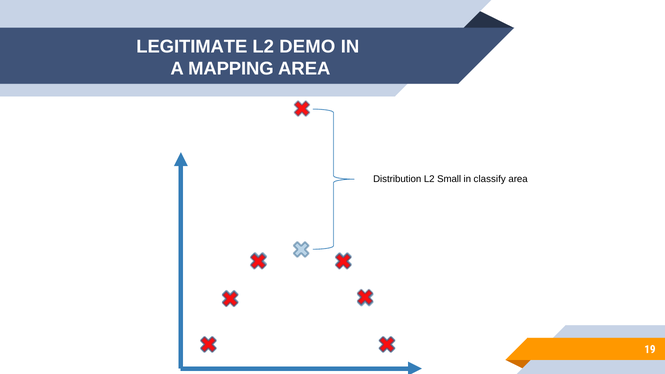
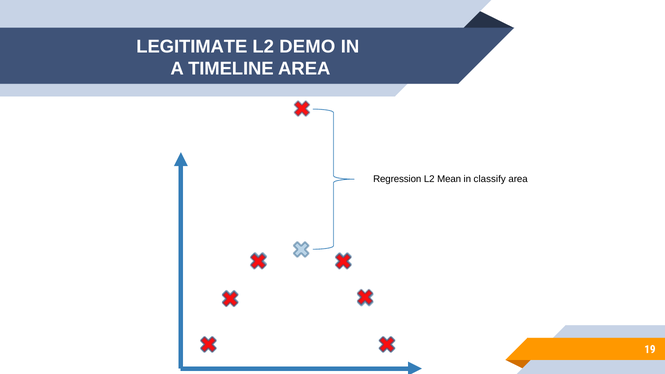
MAPPING: MAPPING -> TIMELINE (231, 69)
Distribution: Distribution -> Regression (397, 179)
Small: Small -> Mean (449, 179)
